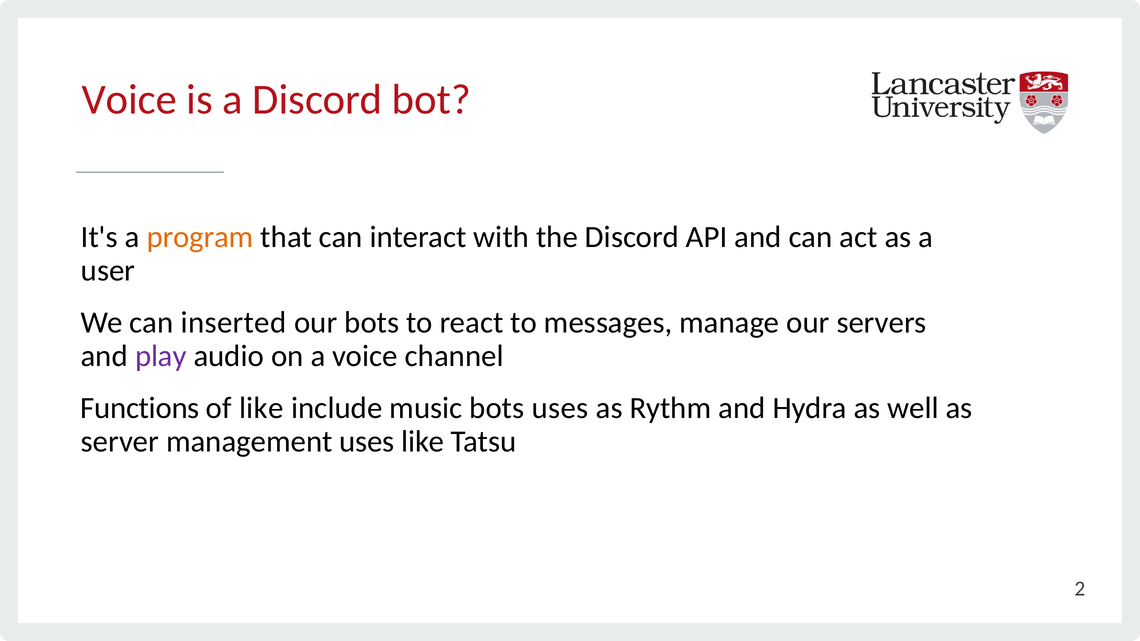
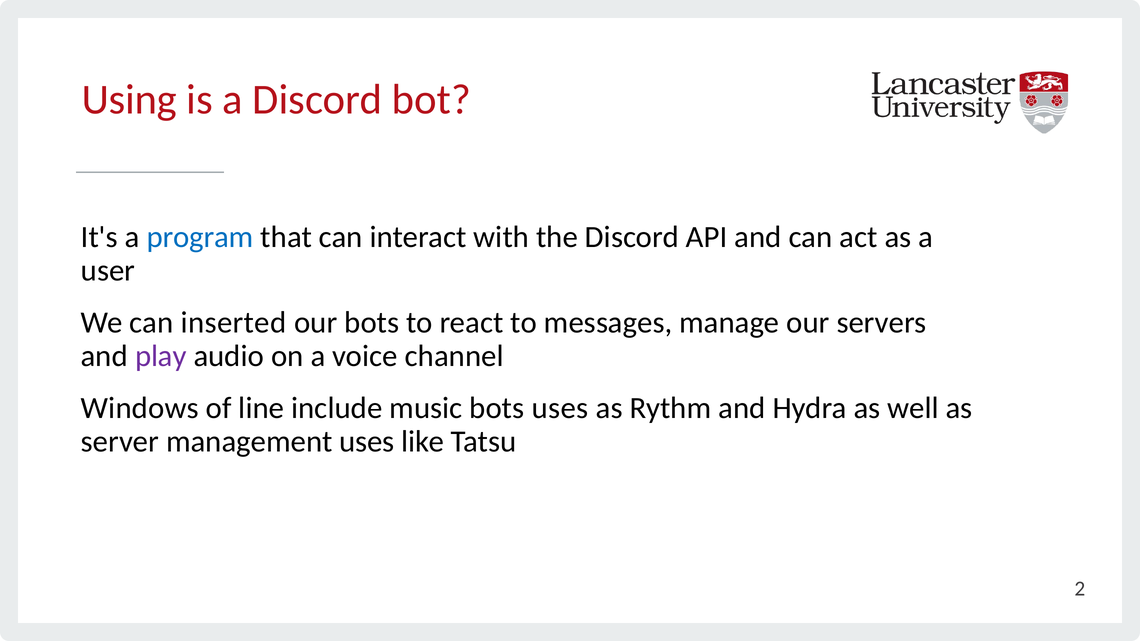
Voice: Voice -> Using (129, 100)
program colour: orange -> blue (200, 237)
Functions: Functions -> Windows (140, 408)
of like: like -> line (261, 408)
